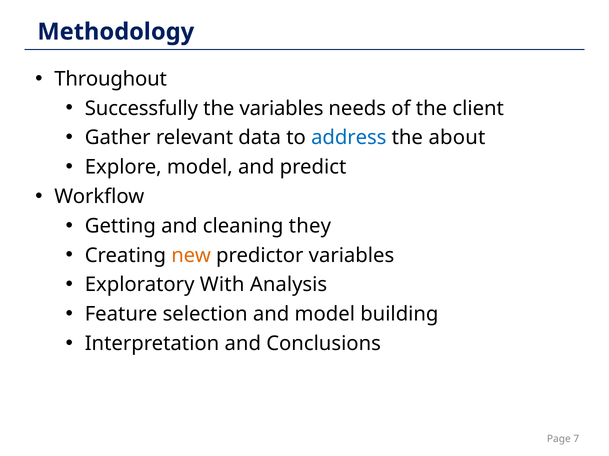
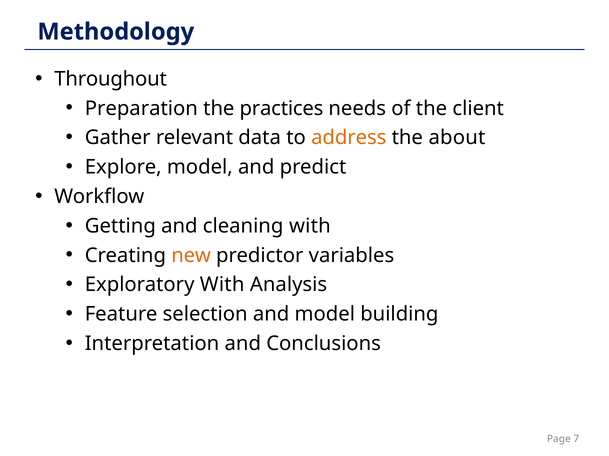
Successfully: Successfully -> Preparation (141, 109)
the variables: variables -> practices (282, 109)
address colour: blue -> orange (349, 138)
cleaning they: they -> with (310, 226)
